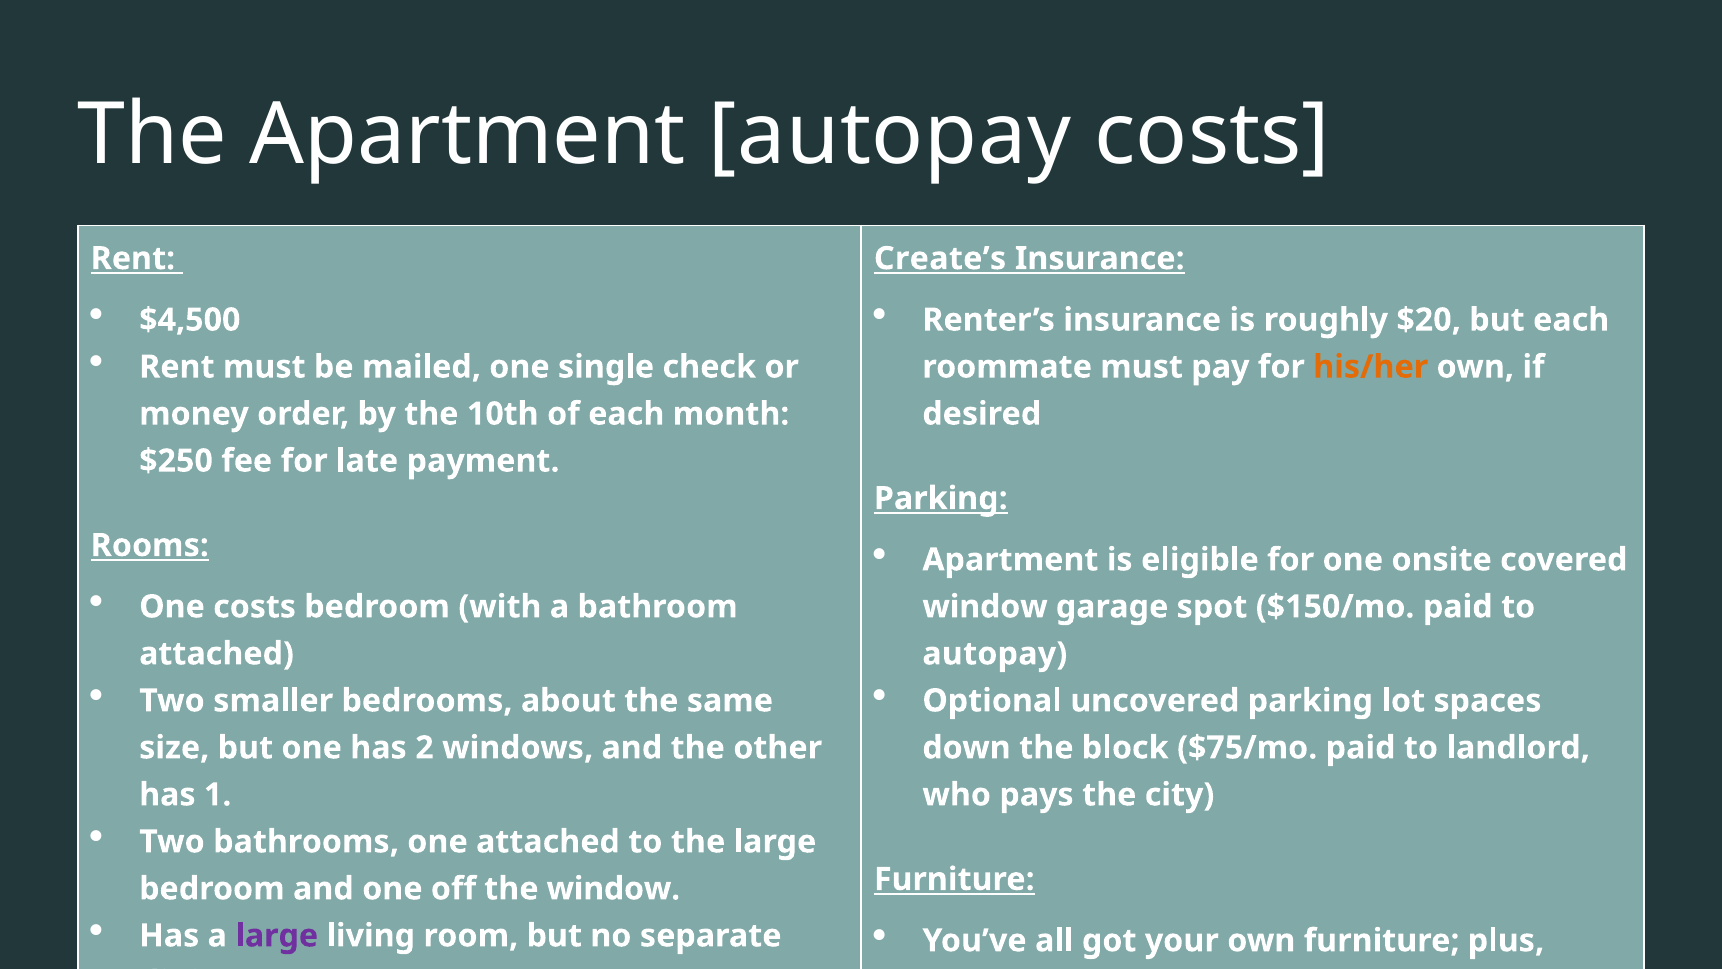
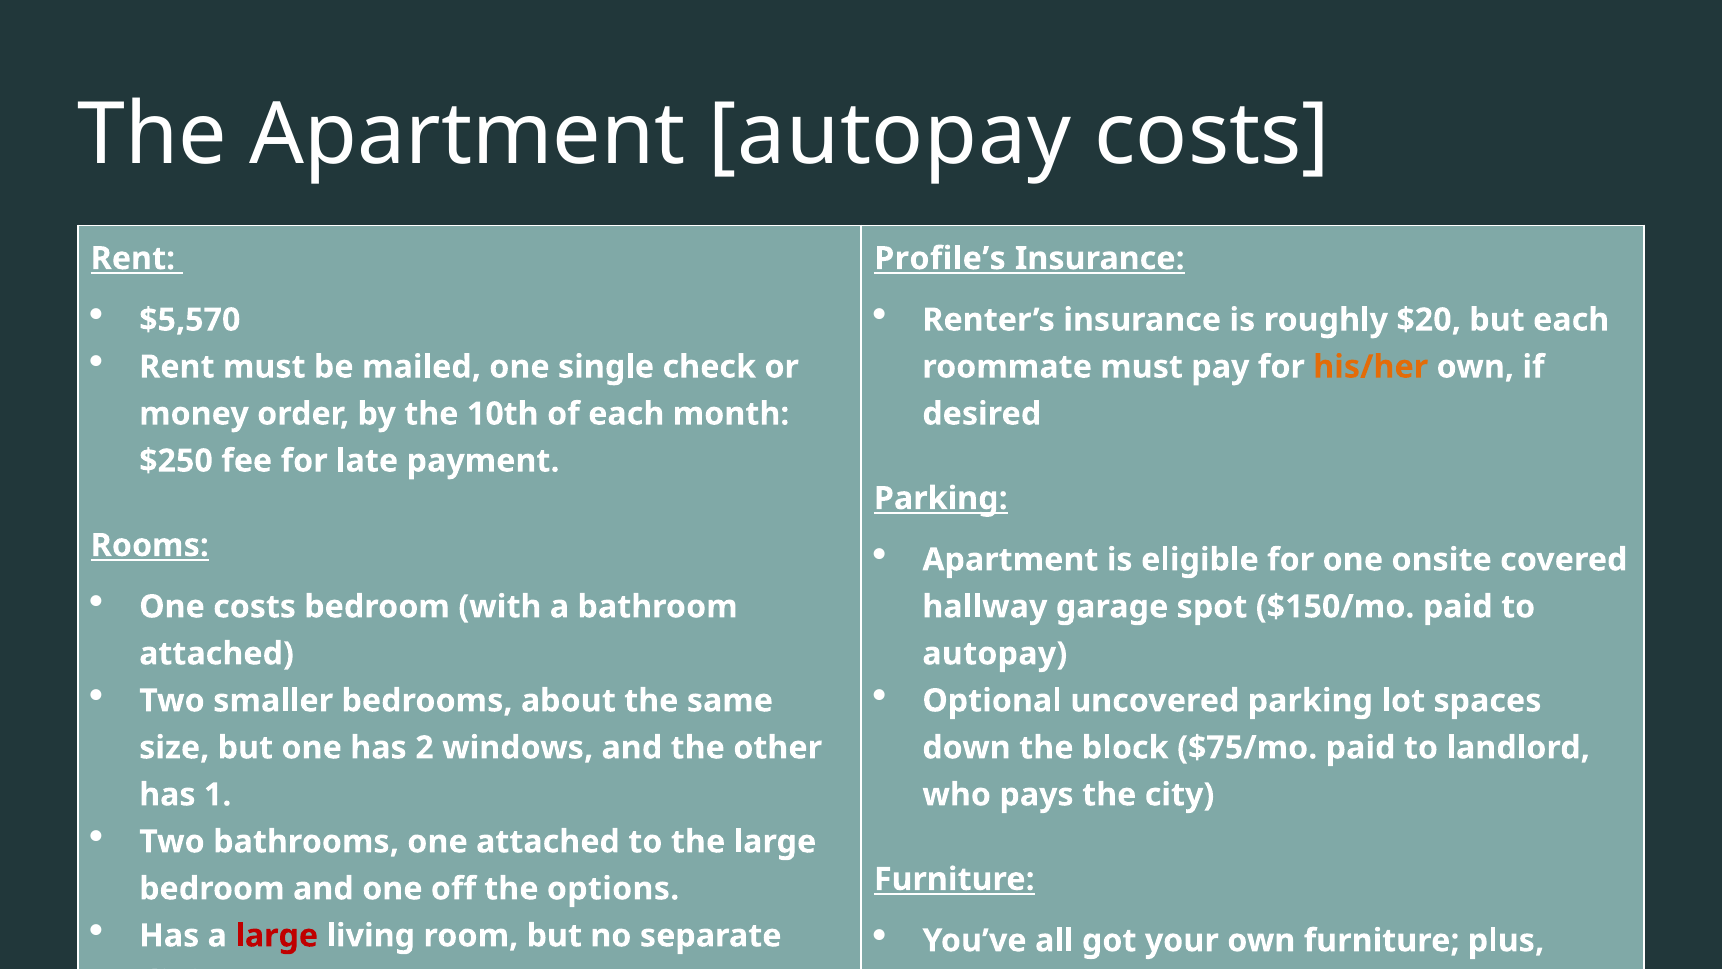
Create’s: Create’s -> Profile’s (940, 258)
$4,500: $4,500 -> $5,570 (190, 320)
window: window -> hallway (985, 607)
the window: window -> options (613, 888)
large colour: purple -> red (277, 935)
